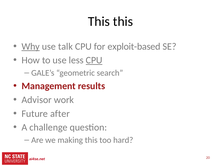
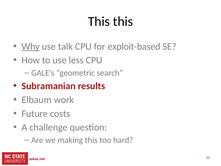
CPU underline: present -> none (94, 60)
Management: Management -> Subramanian (49, 86)
Advisor: Advisor -> Elbaum (37, 100)
after: after -> costs (60, 113)
